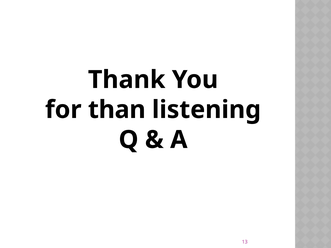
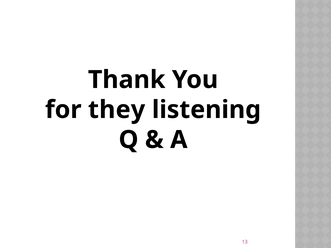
than: than -> they (117, 110)
